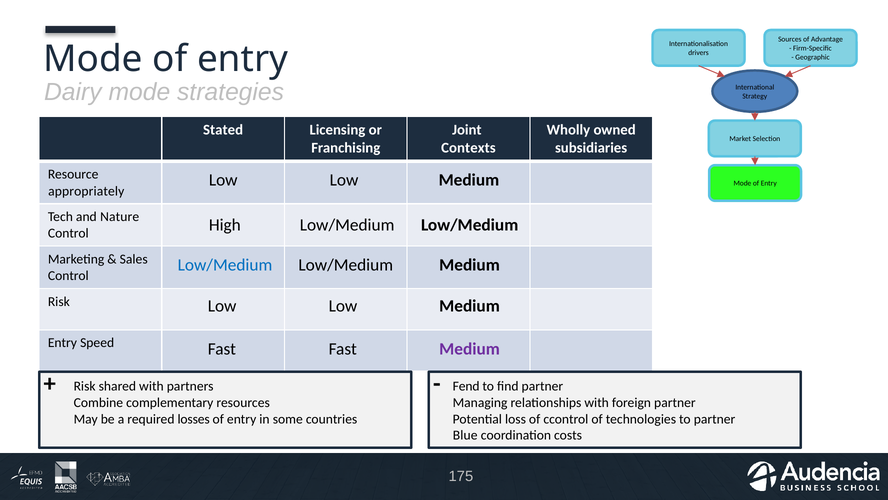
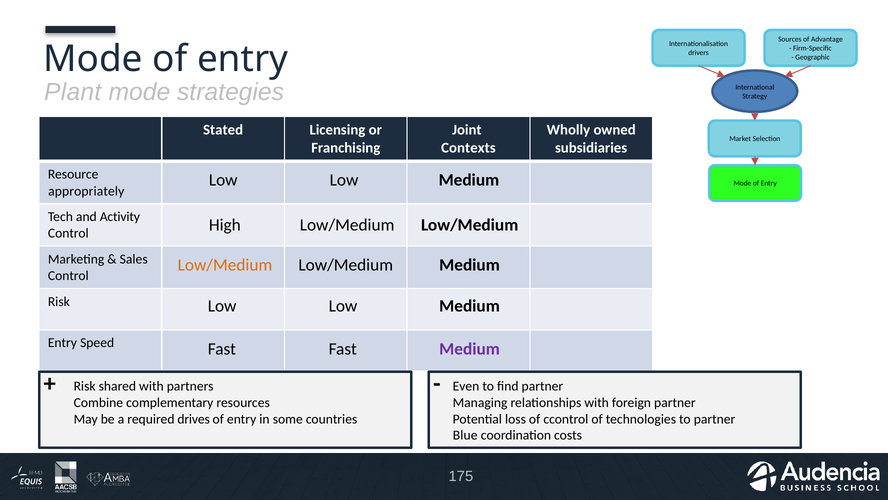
Dairy: Dairy -> Plant (73, 92)
Nature: Nature -> Activity (120, 217)
Low/Medium colour: blue -> orange (225, 265)
Fend: Fend -> Even (466, 386)
losses: losses -> drives (194, 419)
